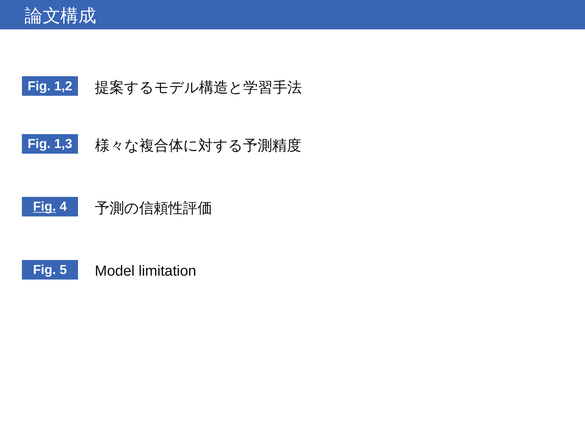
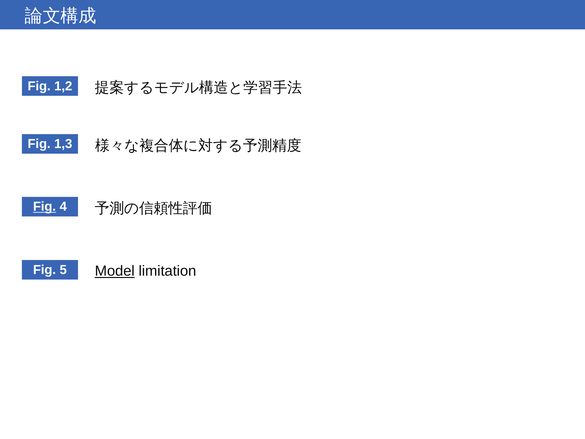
Model underline: none -> present (115, 271)
